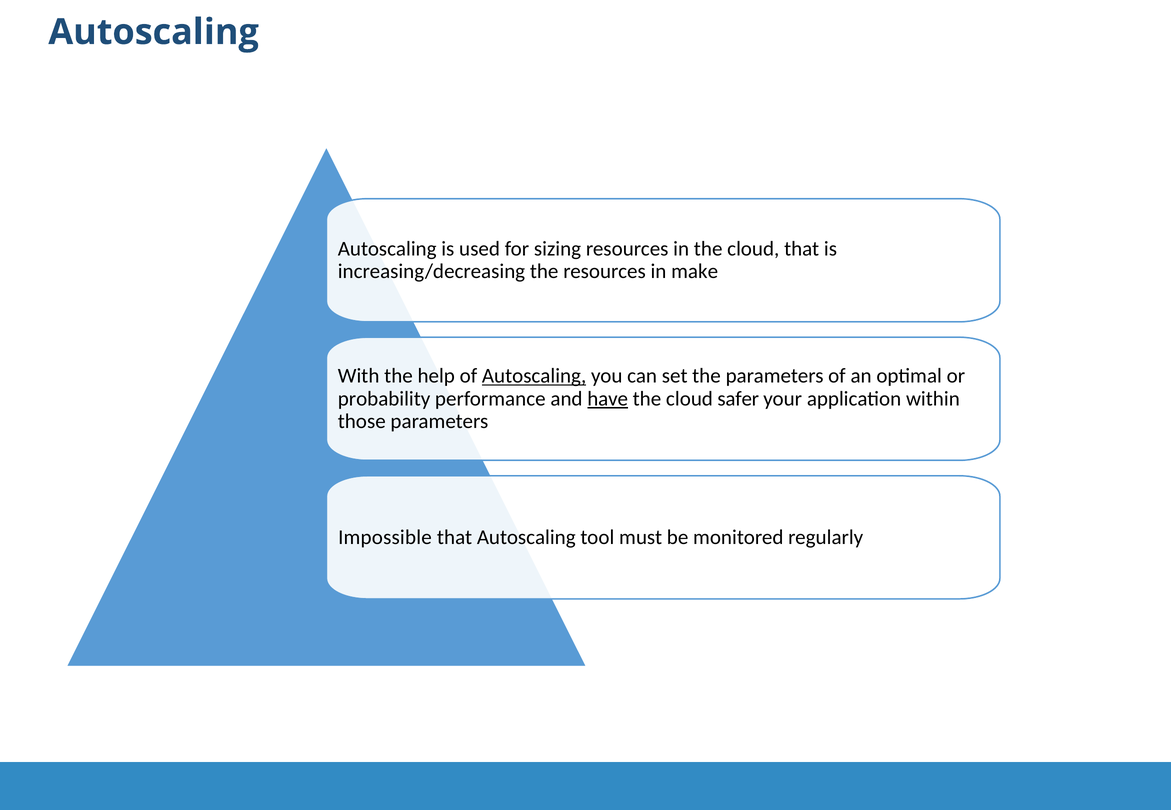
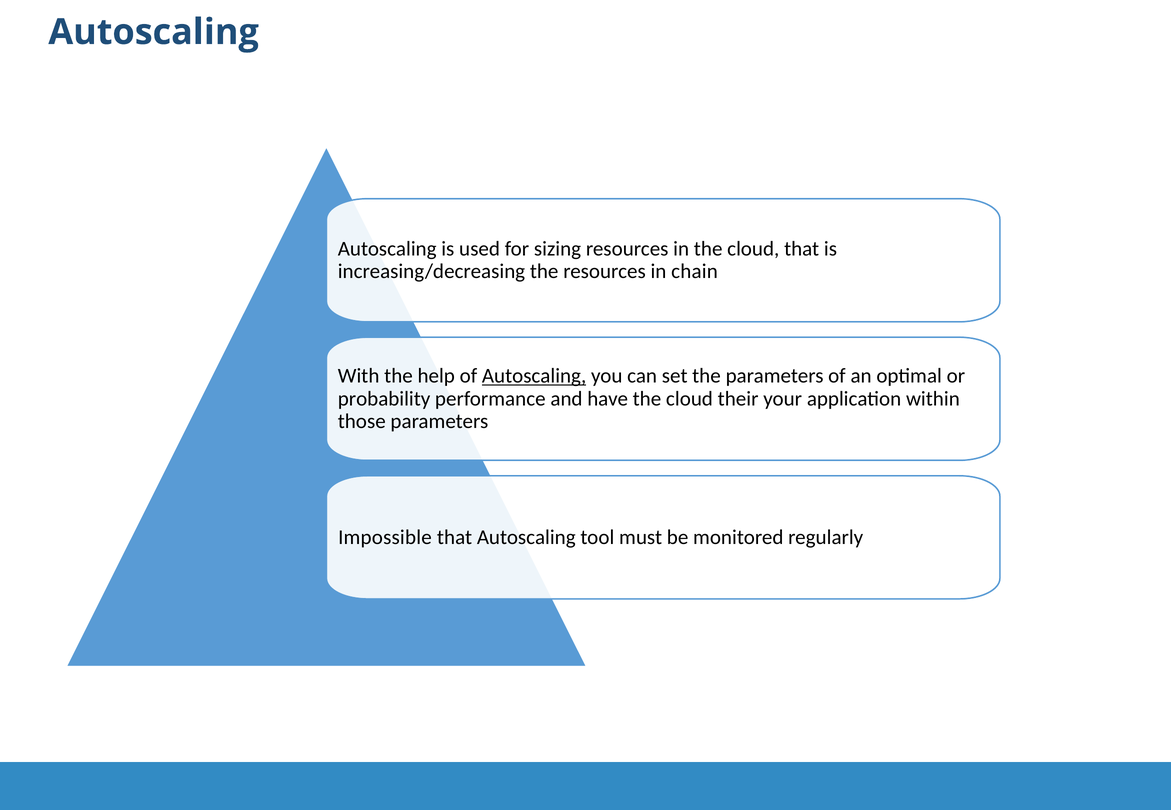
make: make -> chain (695, 272)
have underline: present -> none (608, 399)
safer: safer -> their (738, 399)
